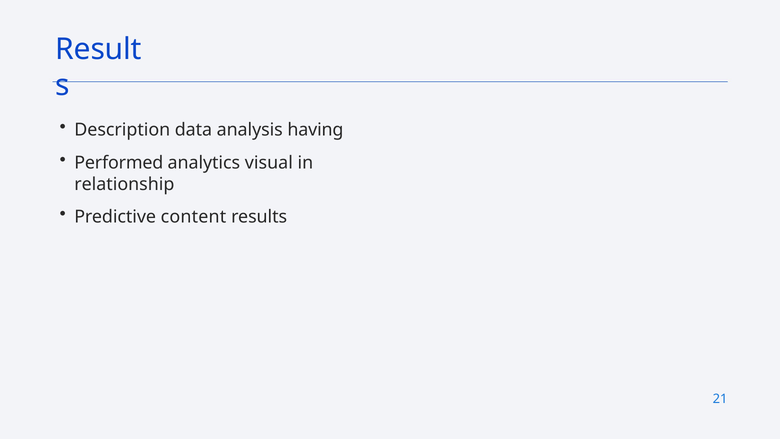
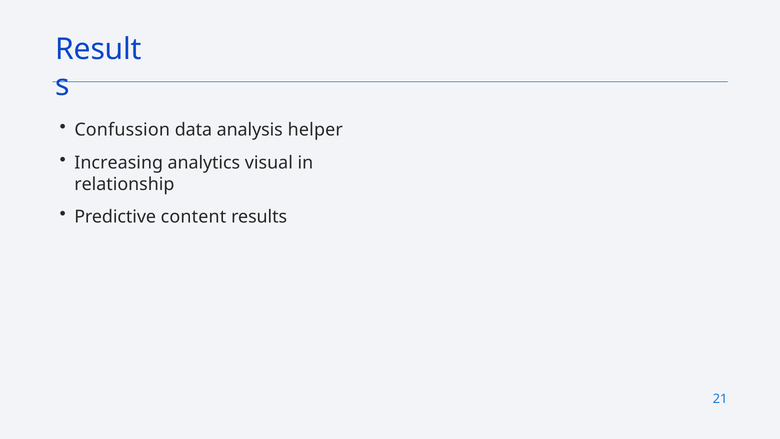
Description: Description -> Confussion (122, 130)
having: having -> helper (315, 130)
Performed: Performed -> Increasing (119, 163)
